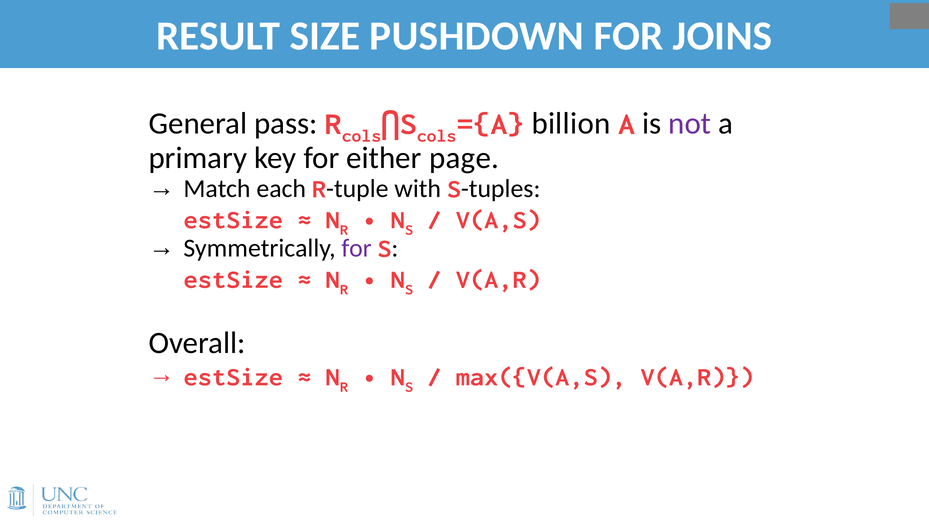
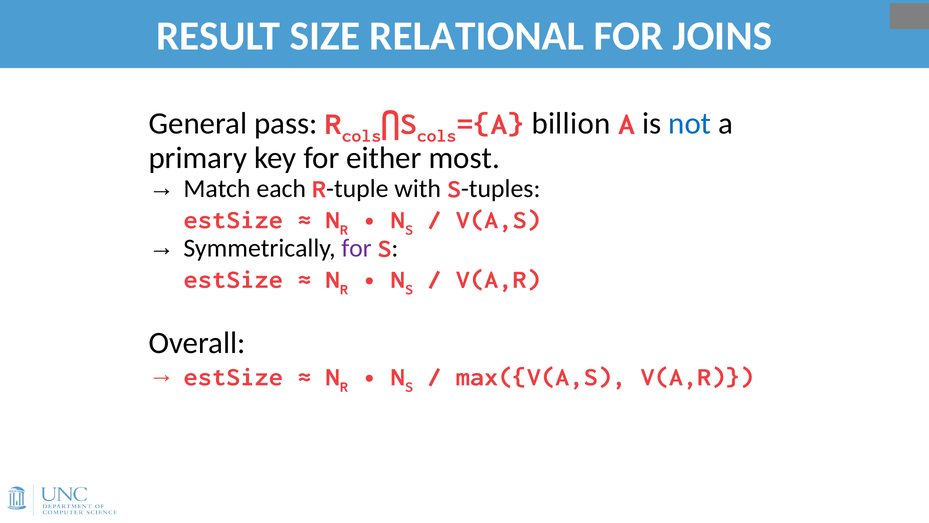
PUSHDOWN: PUSHDOWN -> RELATIONAL (477, 36)
not colour: purple -> blue (690, 124)
page: page -> most (464, 158)
